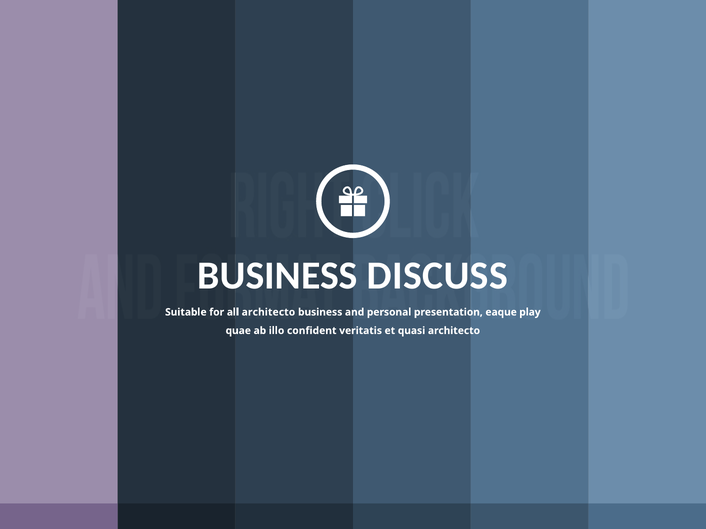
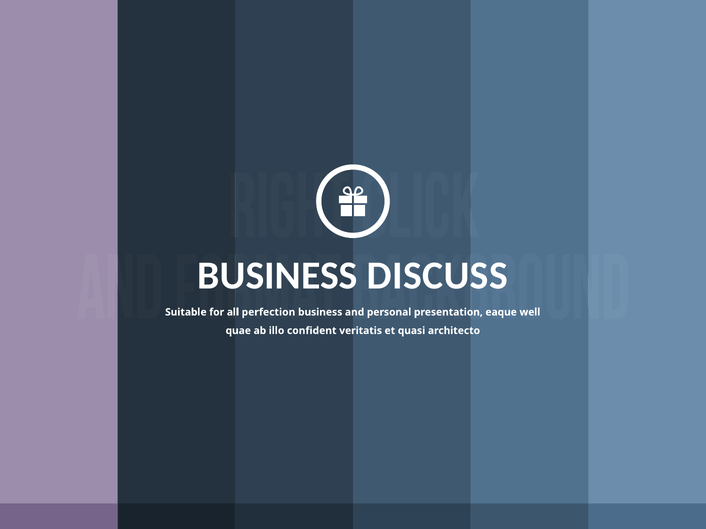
all architecto: architecto -> perfection (268, 312)
play: play -> well (530, 312)
